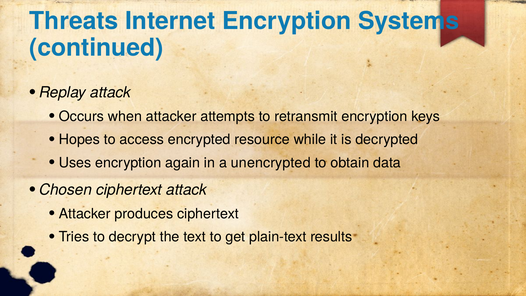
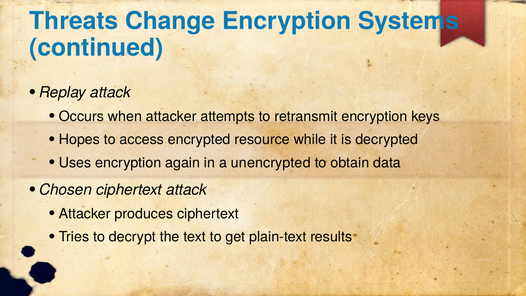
Internet: Internet -> Change (170, 21)
